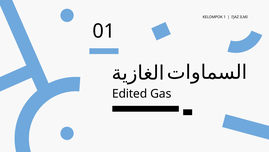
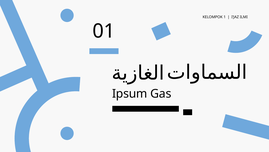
Edited: Edited -> Ipsum (130, 93)
